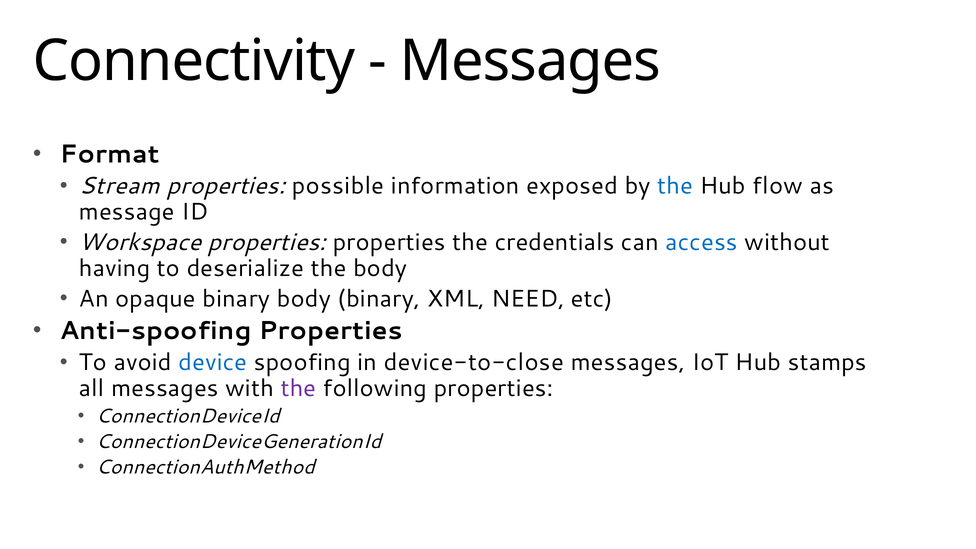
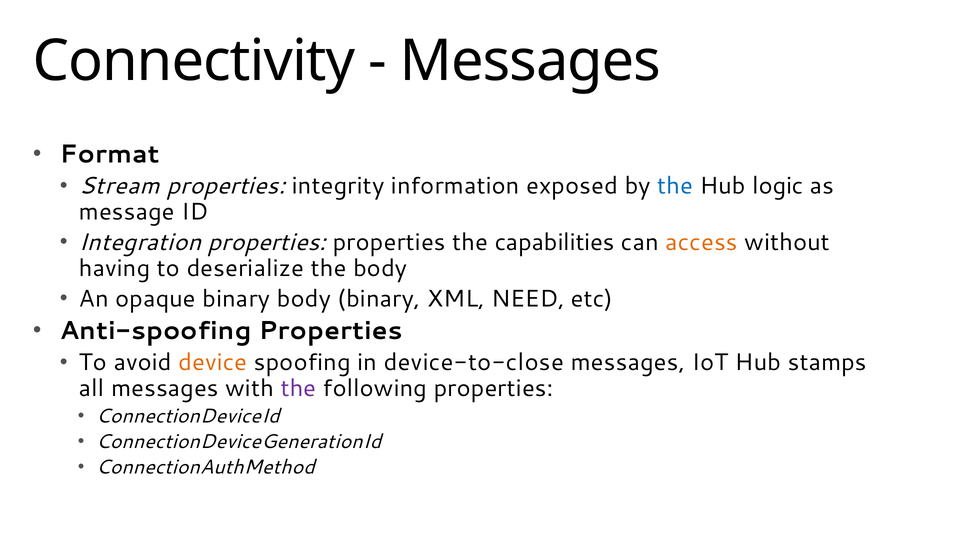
possible: possible -> integrity (338, 186)
flow: flow -> logic (778, 186)
Workspace: Workspace -> Integration (140, 242)
credentials: credentials -> capabilities (555, 242)
access colour: blue -> orange (702, 242)
device colour: blue -> orange (213, 362)
